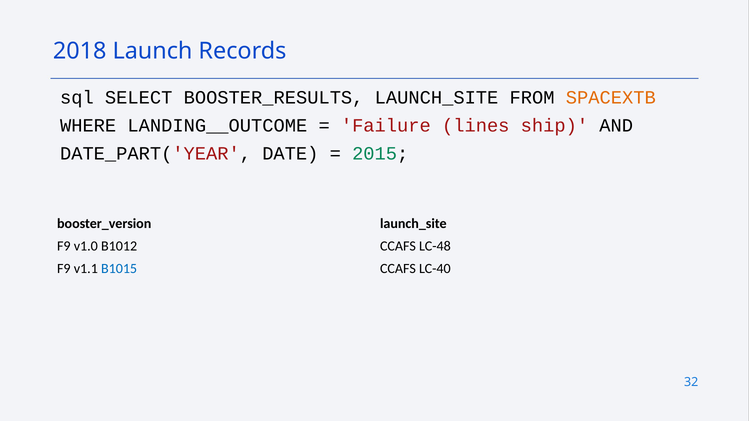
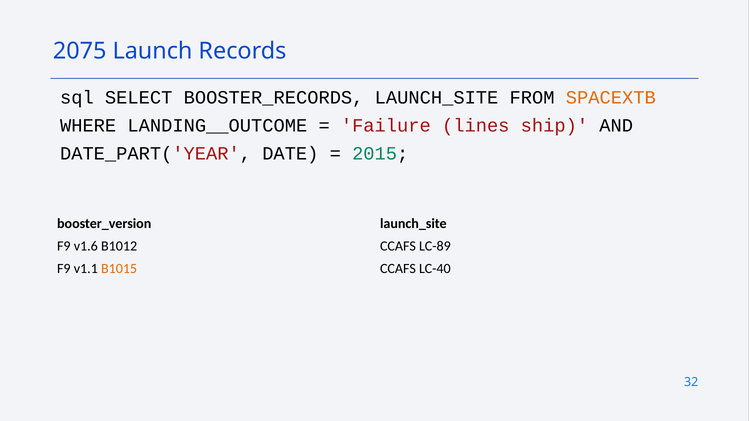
2018: 2018 -> 2075 (80, 51)
BOOSTER_RESULTS: BOOSTER_RESULTS -> BOOSTER_RECORDS (274, 98)
v1.0: v1.0 -> v1.6 (86, 246)
LC-48: LC-48 -> LC-89 (435, 246)
B1015 colour: blue -> orange (119, 269)
